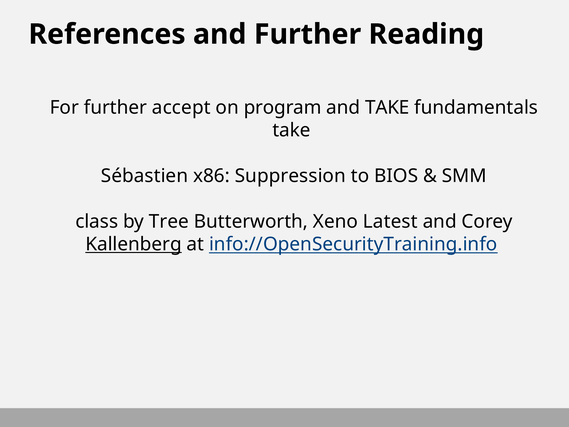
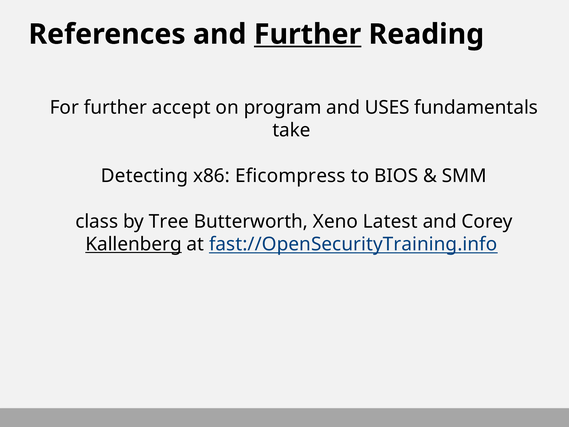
Further underline: none -> present (308, 34)
and TAKE: TAKE -> USES (387, 108)
Sébastien: Sébastien -> Detecting (145, 176)
Suppression: Suppression -> Eficompress (290, 176)
info://OpenSecurityTraining.info: info://OpenSecurityTraining.info -> fast://OpenSecurityTraining.info (353, 244)
